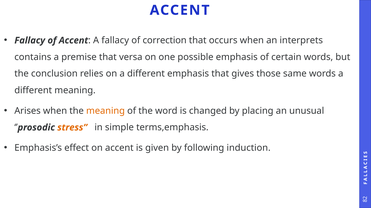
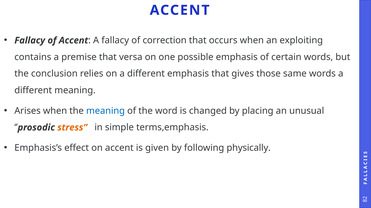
interprets: interprets -> exploiting (301, 41)
meaning colour: orange -> blue (105, 111)
induction: induction -> physically (249, 148)
